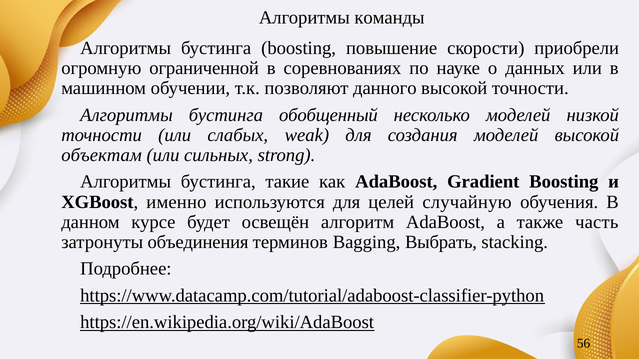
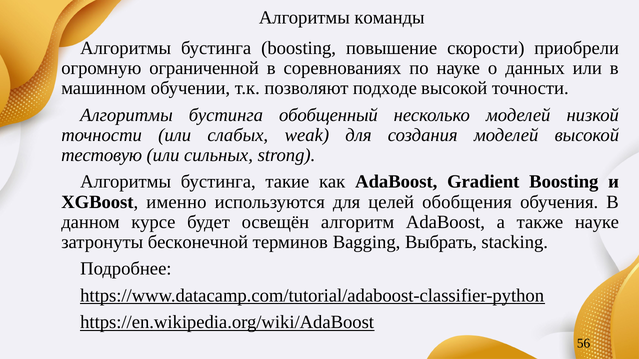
данного: данного -> подходе (385, 88)
объектам: объектам -> тестовую (102, 155)
случайную: случайную -> обобщения (467, 202)
также часть: часть -> науке (597, 222)
объединения: объединения -> бесконечной (198, 242)
